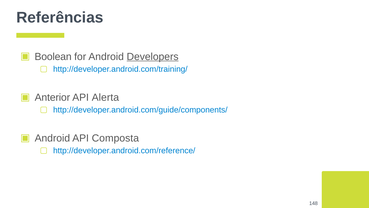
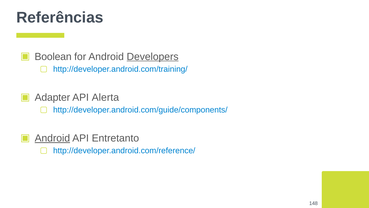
Anterior: Anterior -> Adapter (52, 97)
Android underline: none -> present (52, 138)
Composta: Composta -> Entretanto (115, 138)
